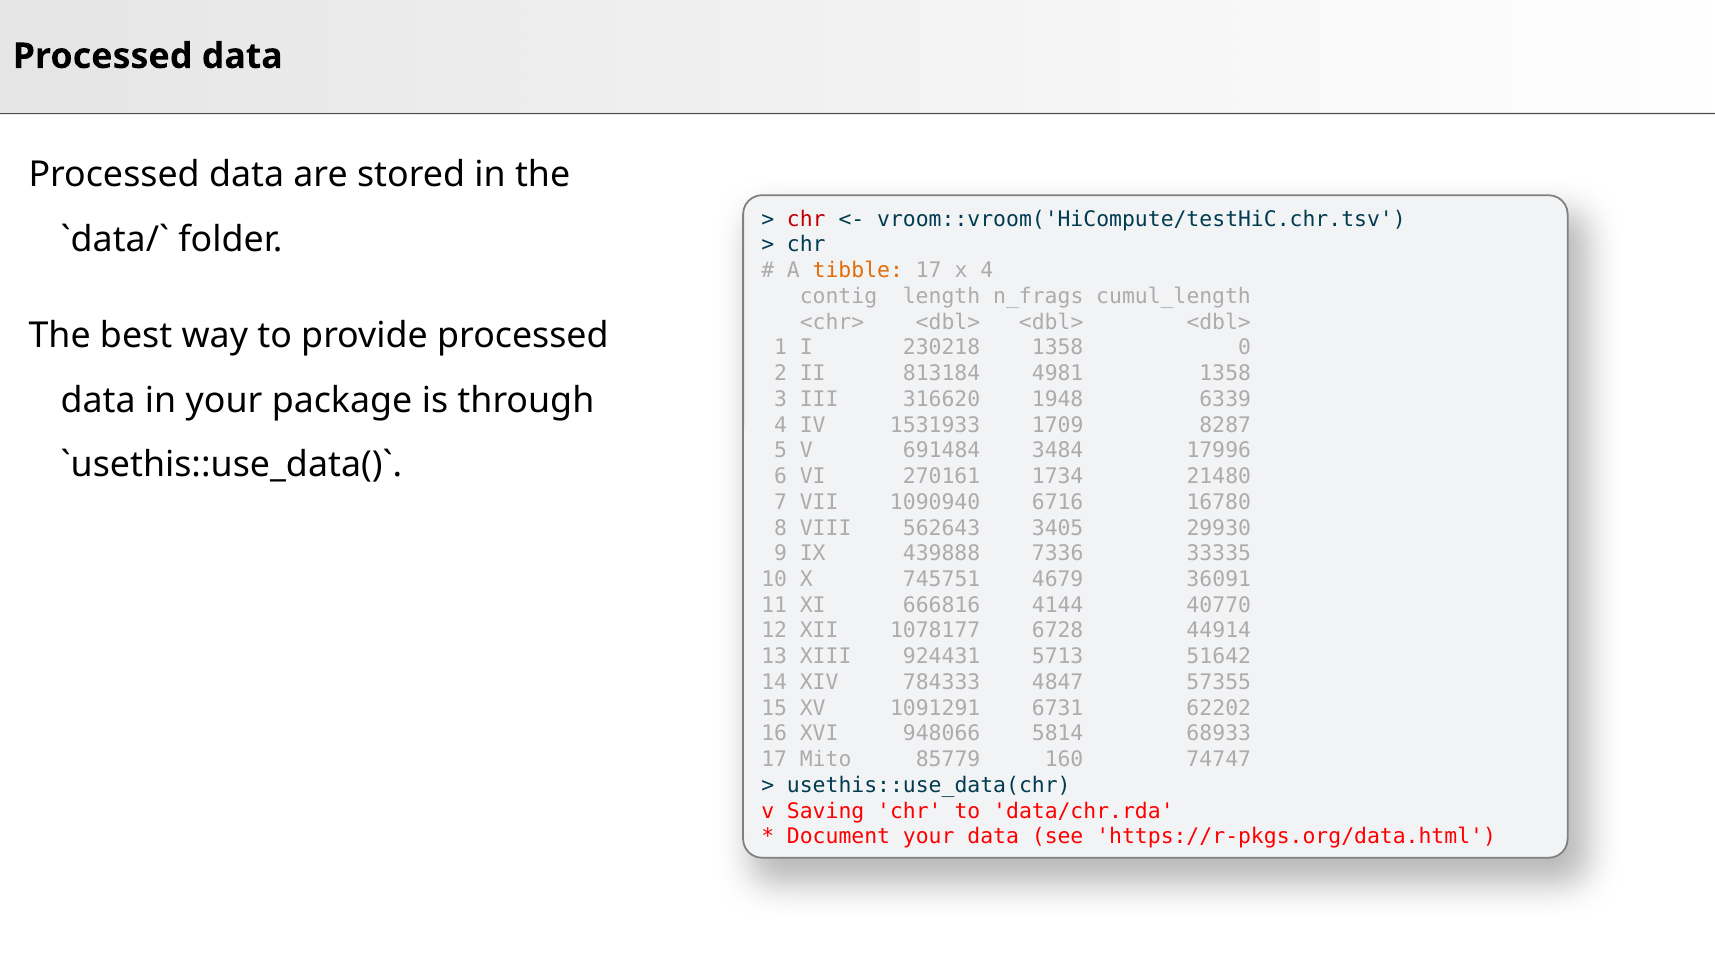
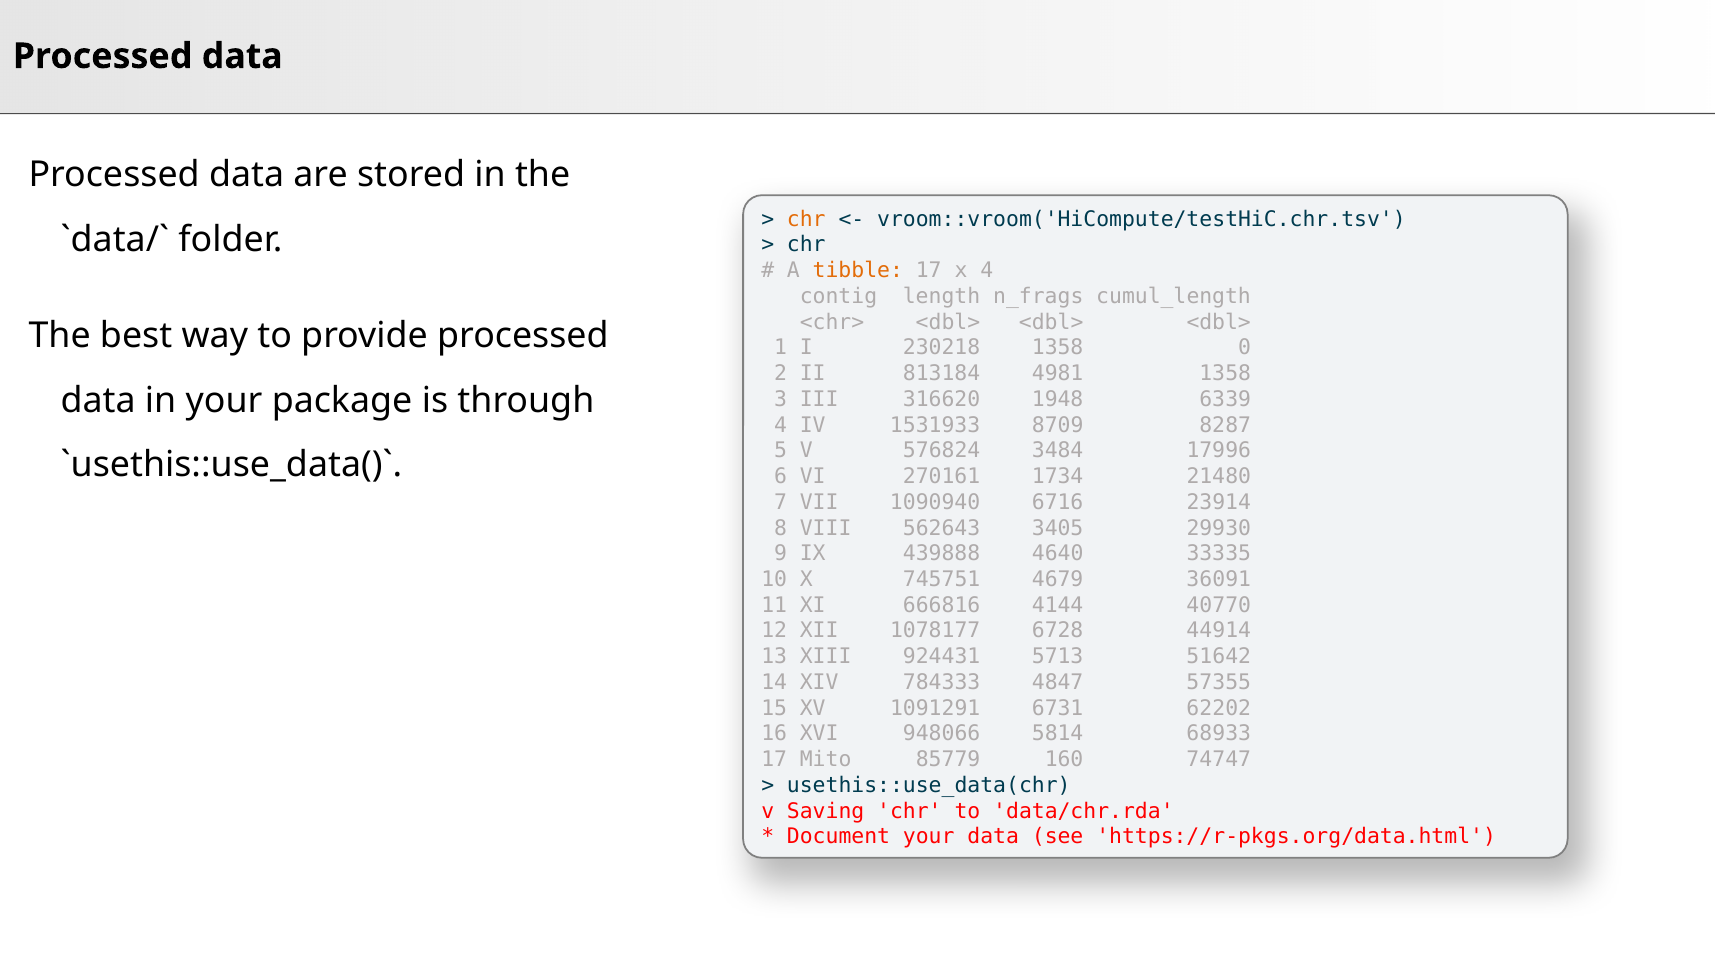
chr colour: red -> orange (806, 219)
1709: 1709 -> 8709 (1058, 425)
691484: 691484 -> 576824 (942, 451)
16780: 16780 -> 23914 (1219, 502)
7336: 7336 -> 4640 (1058, 554)
